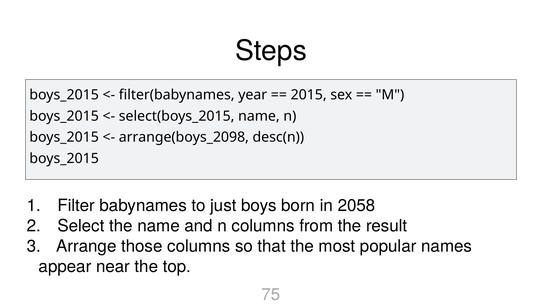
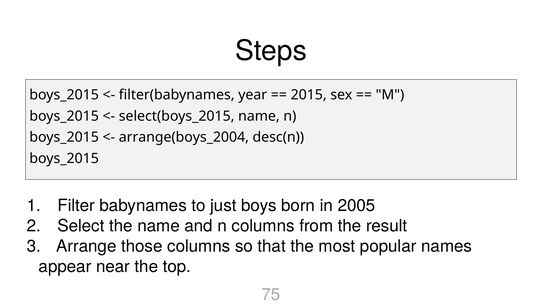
arrange(boys_2098: arrange(boys_2098 -> arrange(boys_2004 (184, 137)
2058: 2058 -> 2005 (357, 205)
